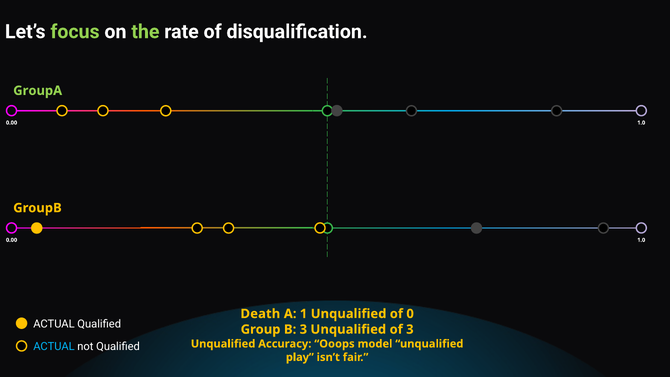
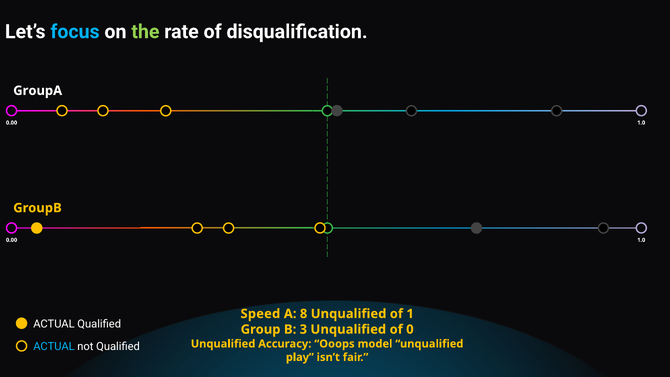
focus colour: light green -> light blue (75, 32)
GroupA colour: light green -> white (38, 91)
Death: Death -> Speed (260, 314)
1: 1 -> 8 (304, 314)
0: 0 -> 1 (410, 314)
of 3: 3 -> 0 (410, 329)
